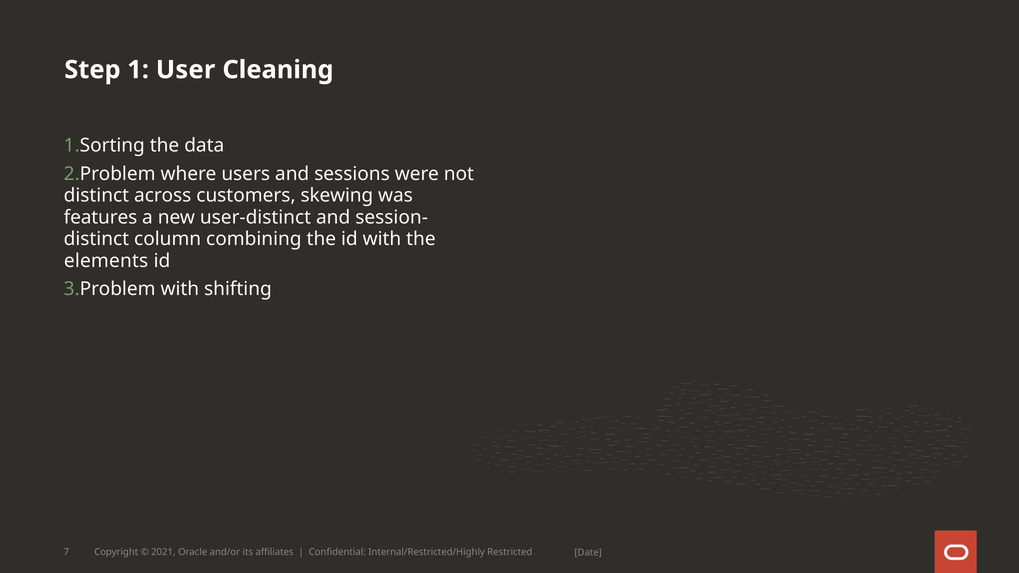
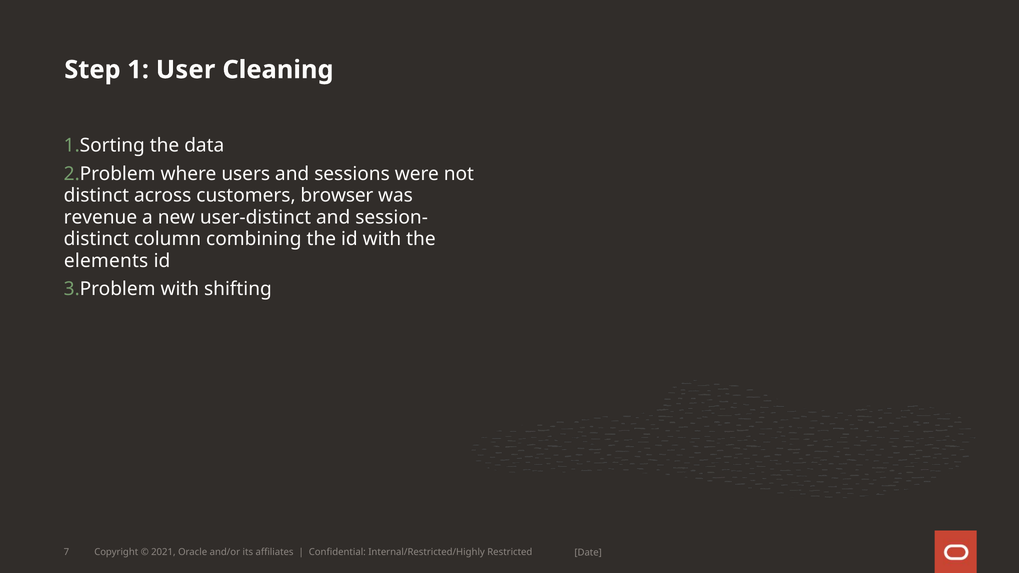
skewing: skewing -> browser (337, 196)
features: features -> revenue (100, 217)
